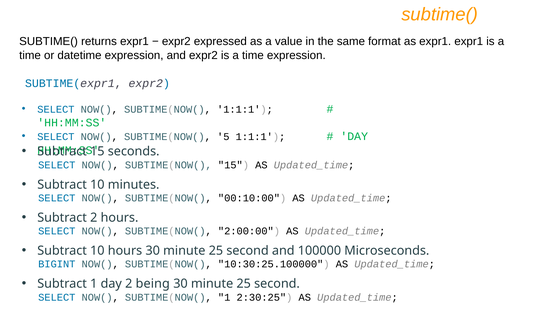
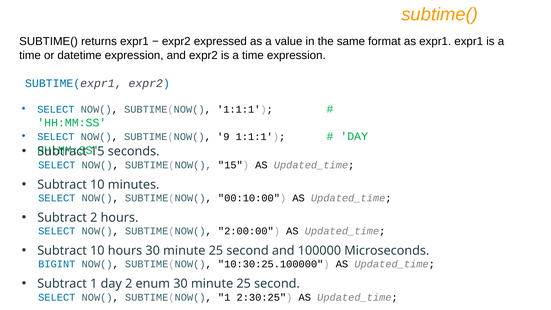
5: 5 -> 9 (223, 137)
being: being -> enum (153, 284)
